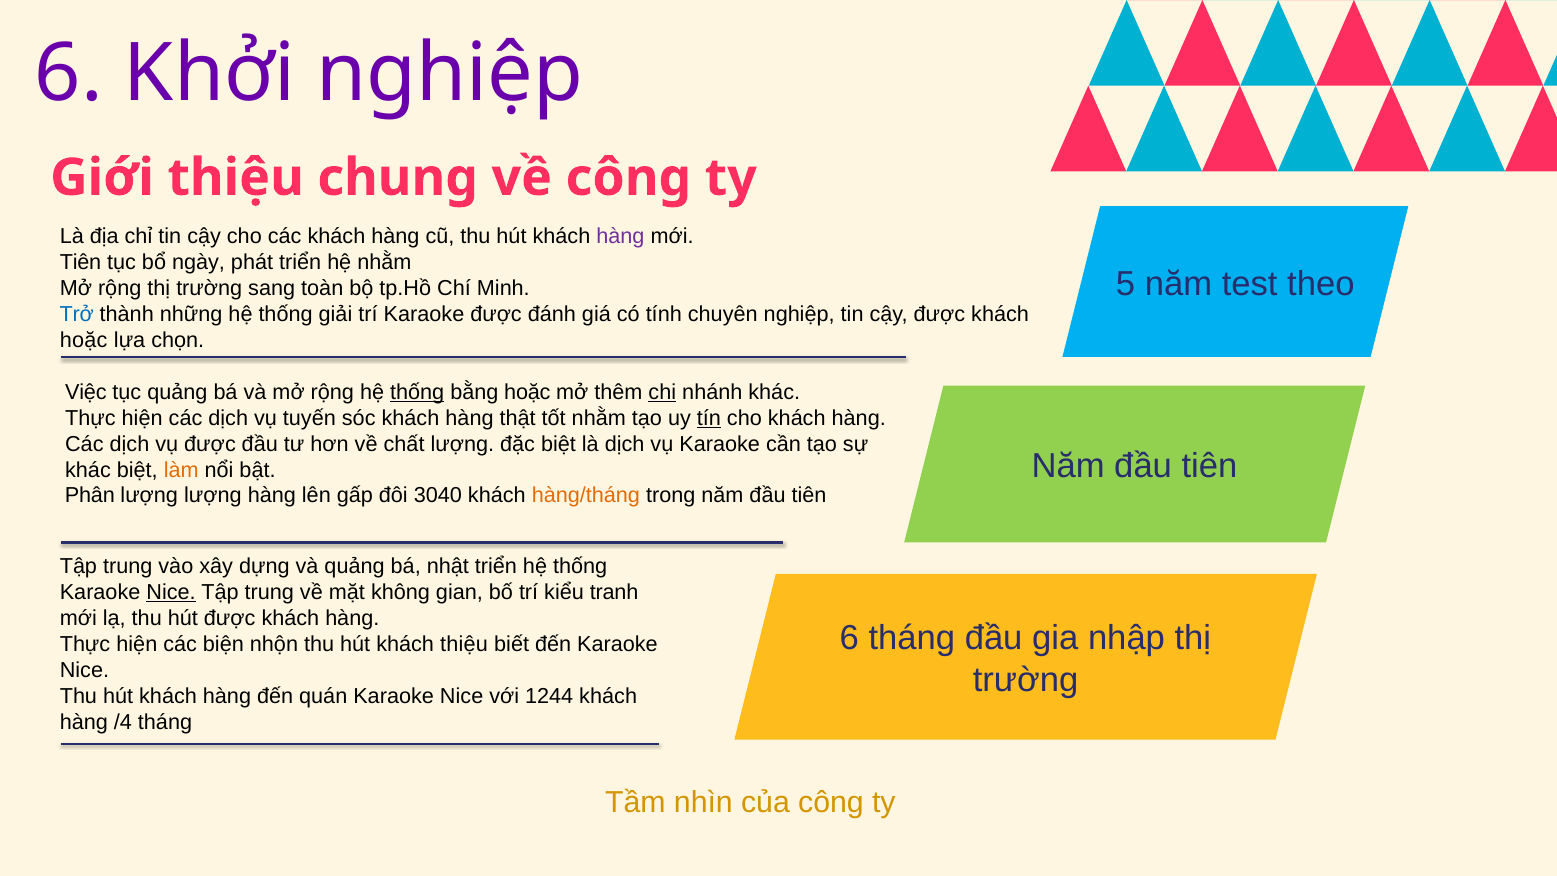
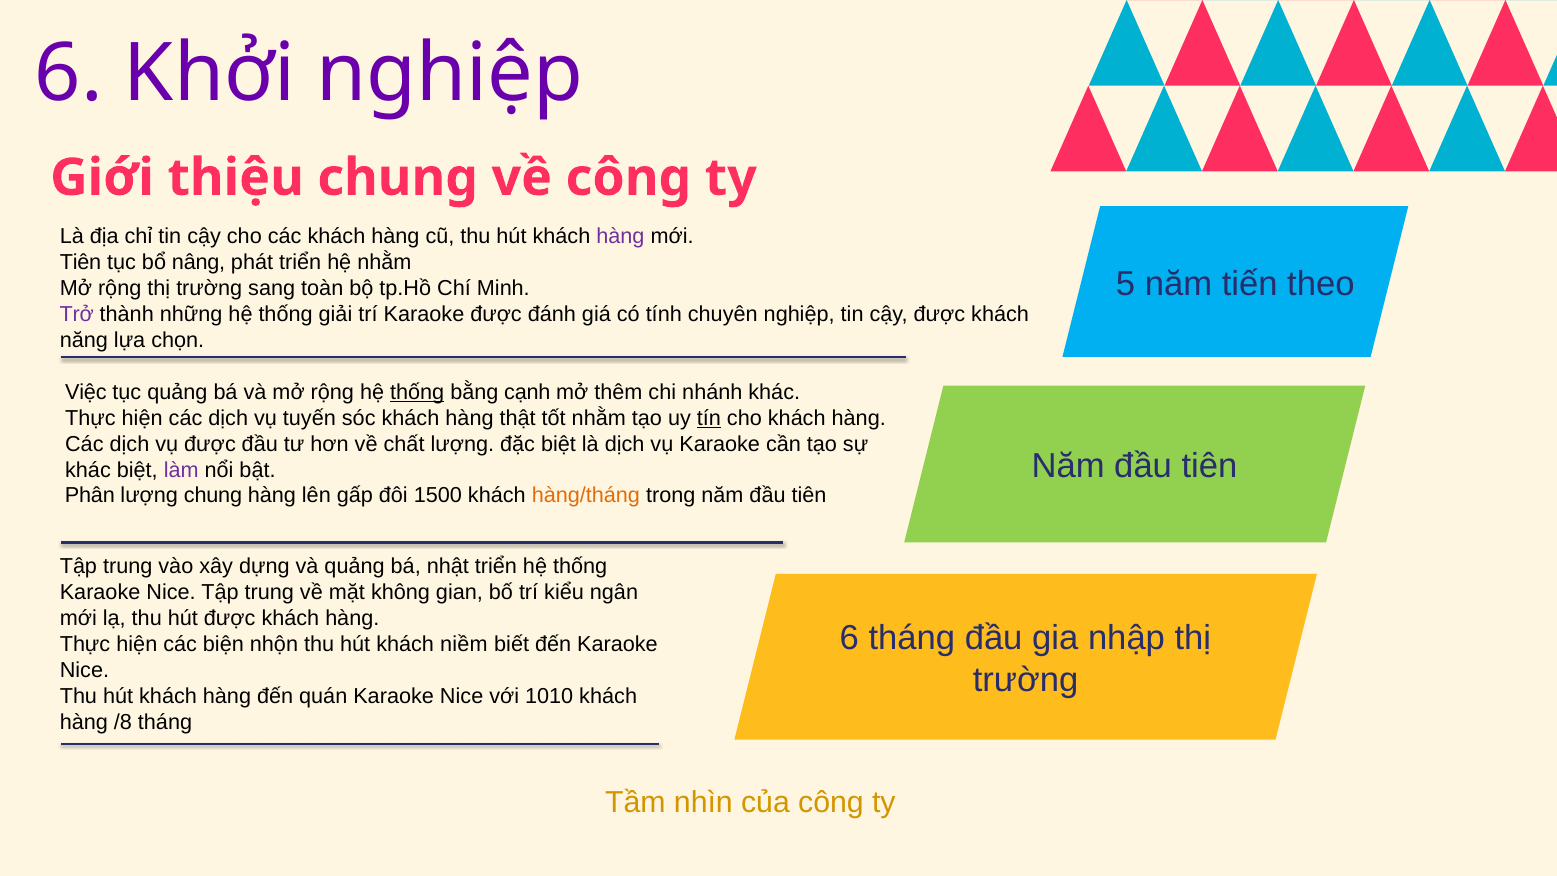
ngày: ngày -> nâng (199, 262)
test: test -> tiến (1250, 284)
Trở colour: blue -> purple (77, 314)
hoặc: hoặc -> năng (84, 340)
bằng hoặc: hoặc -> cạnh (527, 392)
chi underline: present -> none (662, 392)
làm colour: orange -> purple (181, 470)
lượng lượng: lượng -> chung (213, 496)
3040: 3040 -> 1500 (438, 496)
Nice underline: present -> none (171, 592)
tranh: tranh -> ngân (614, 592)
khách thiệu: thiệu -> niềm (464, 644)
1244: 1244 -> 1010 (549, 696)
/4: /4 -> /8 (123, 722)
